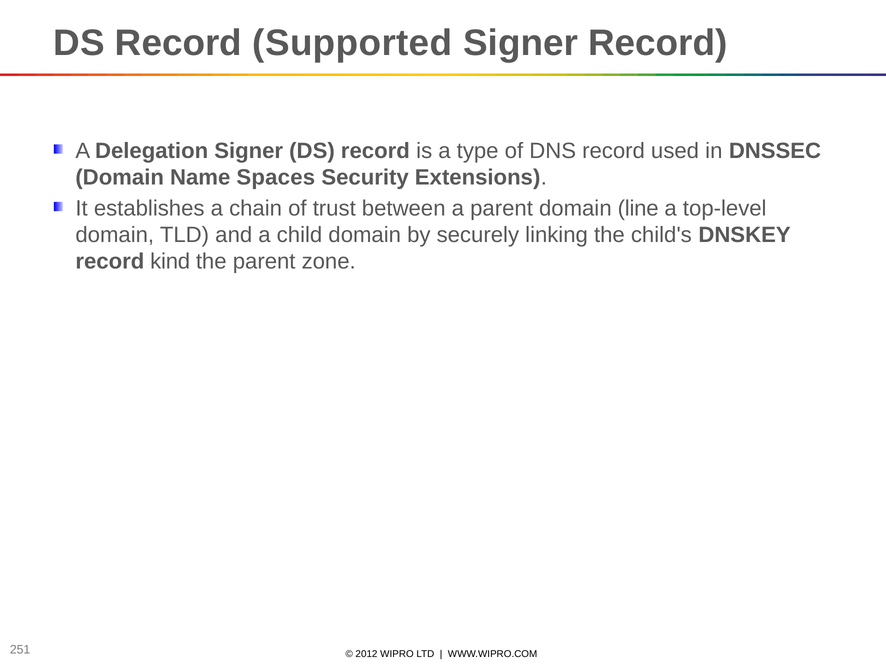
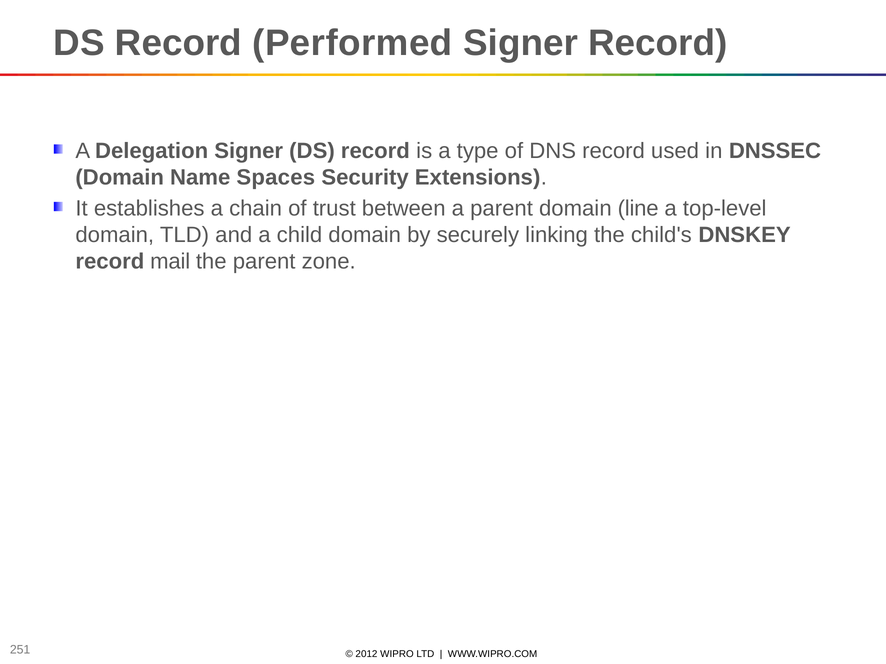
Supported: Supported -> Performed (352, 43)
kind: kind -> mail (170, 262)
